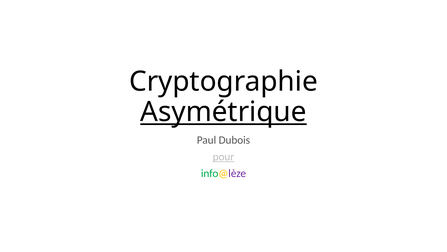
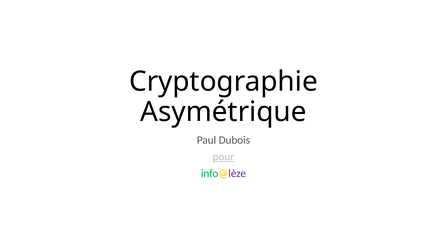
Asymétrique underline: present -> none (223, 112)
